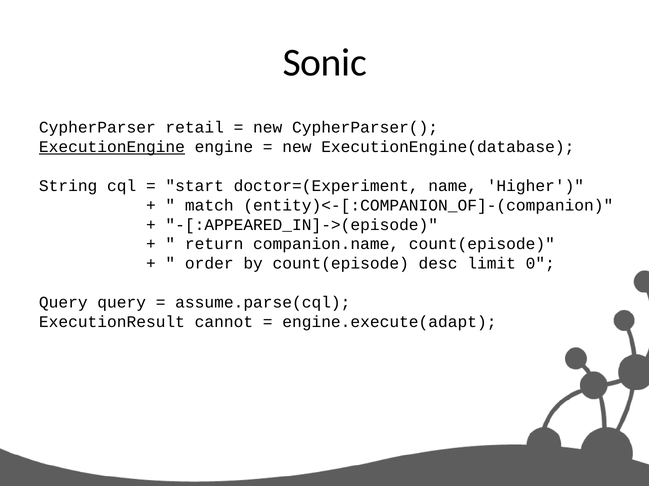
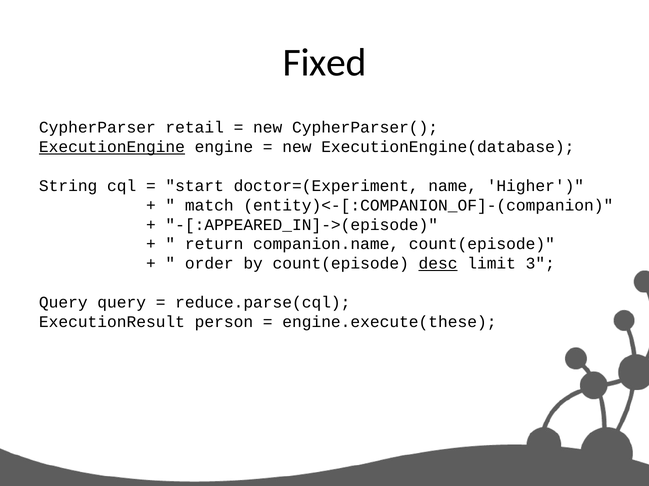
Sonic: Sonic -> Fixed (325, 63)
desc underline: none -> present (438, 264)
0: 0 -> 3 (540, 264)
assume.parse(cql: assume.parse(cql -> reduce.parse(cql (263, 303)
cannot: cannot -> person (224, 322)
engine.execute(adapt: engine.execute(adapt -> engine.execute(these (389, 322)
